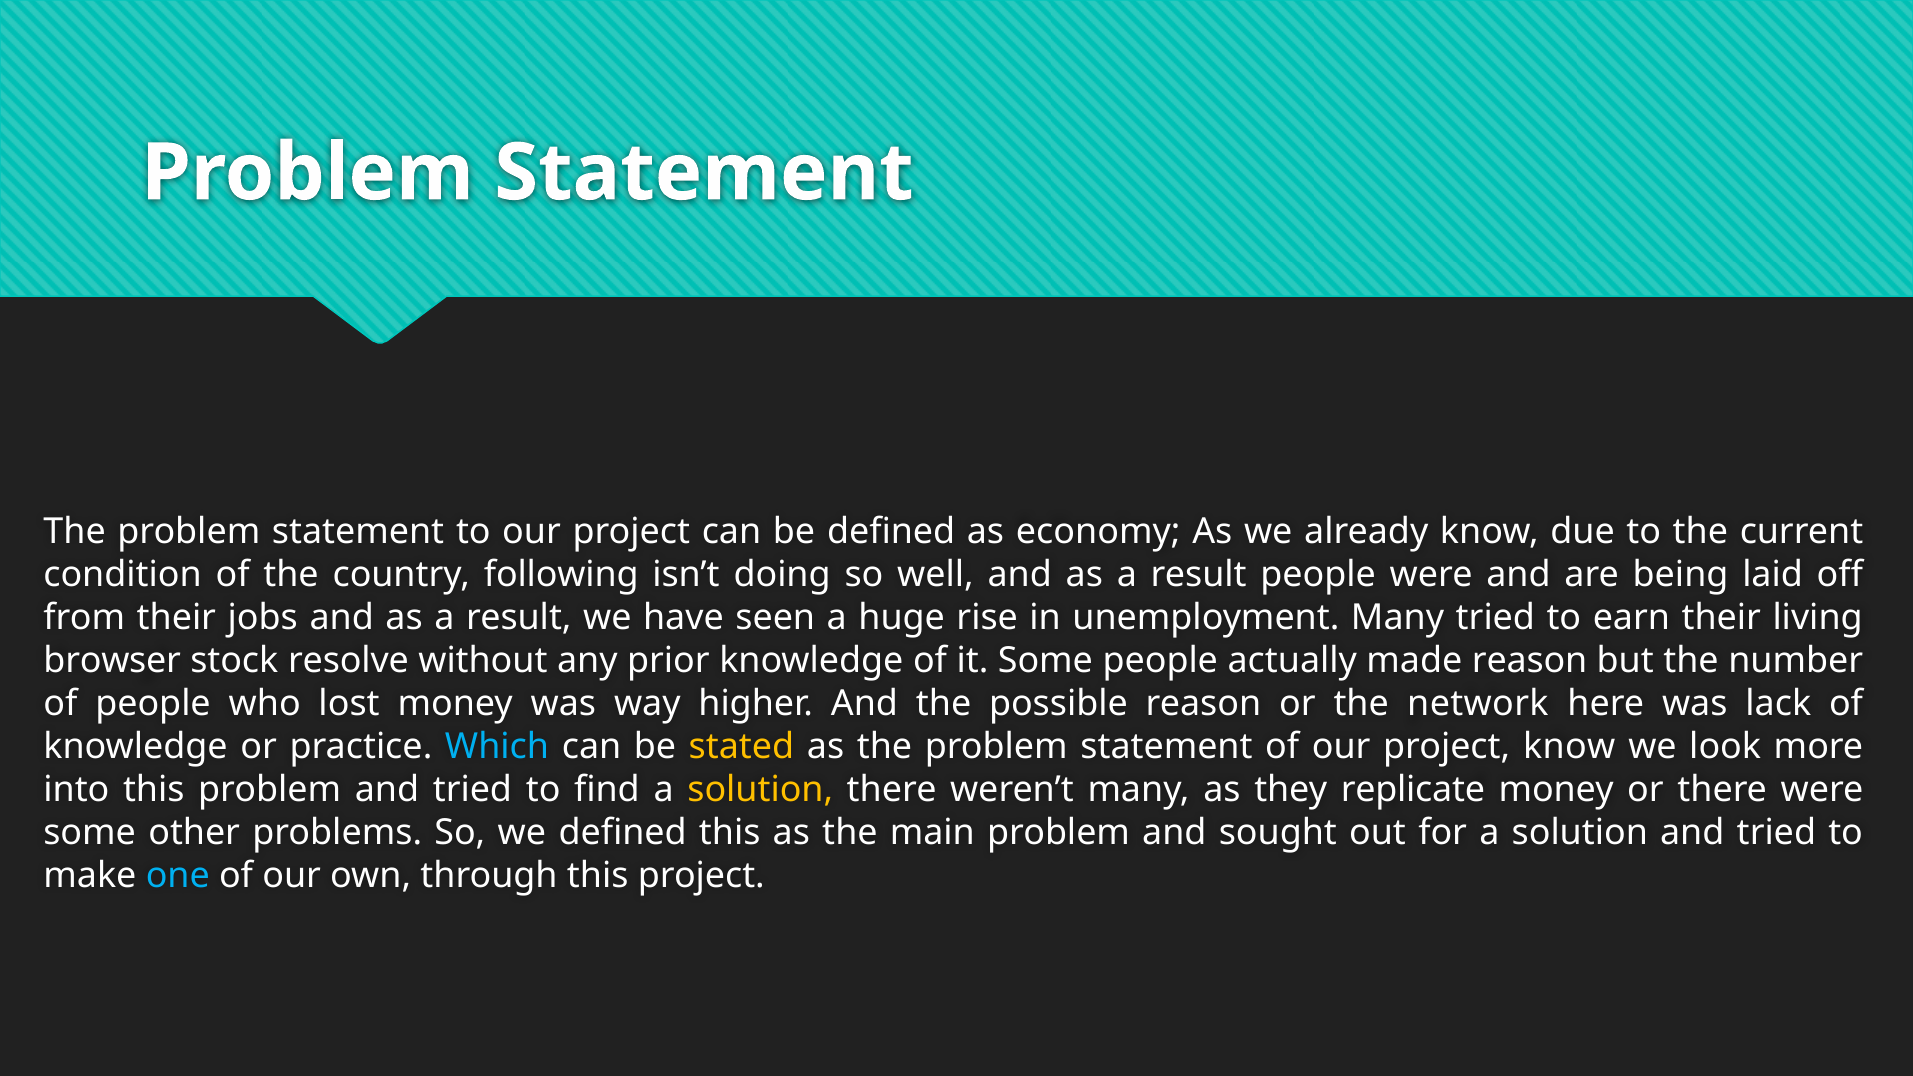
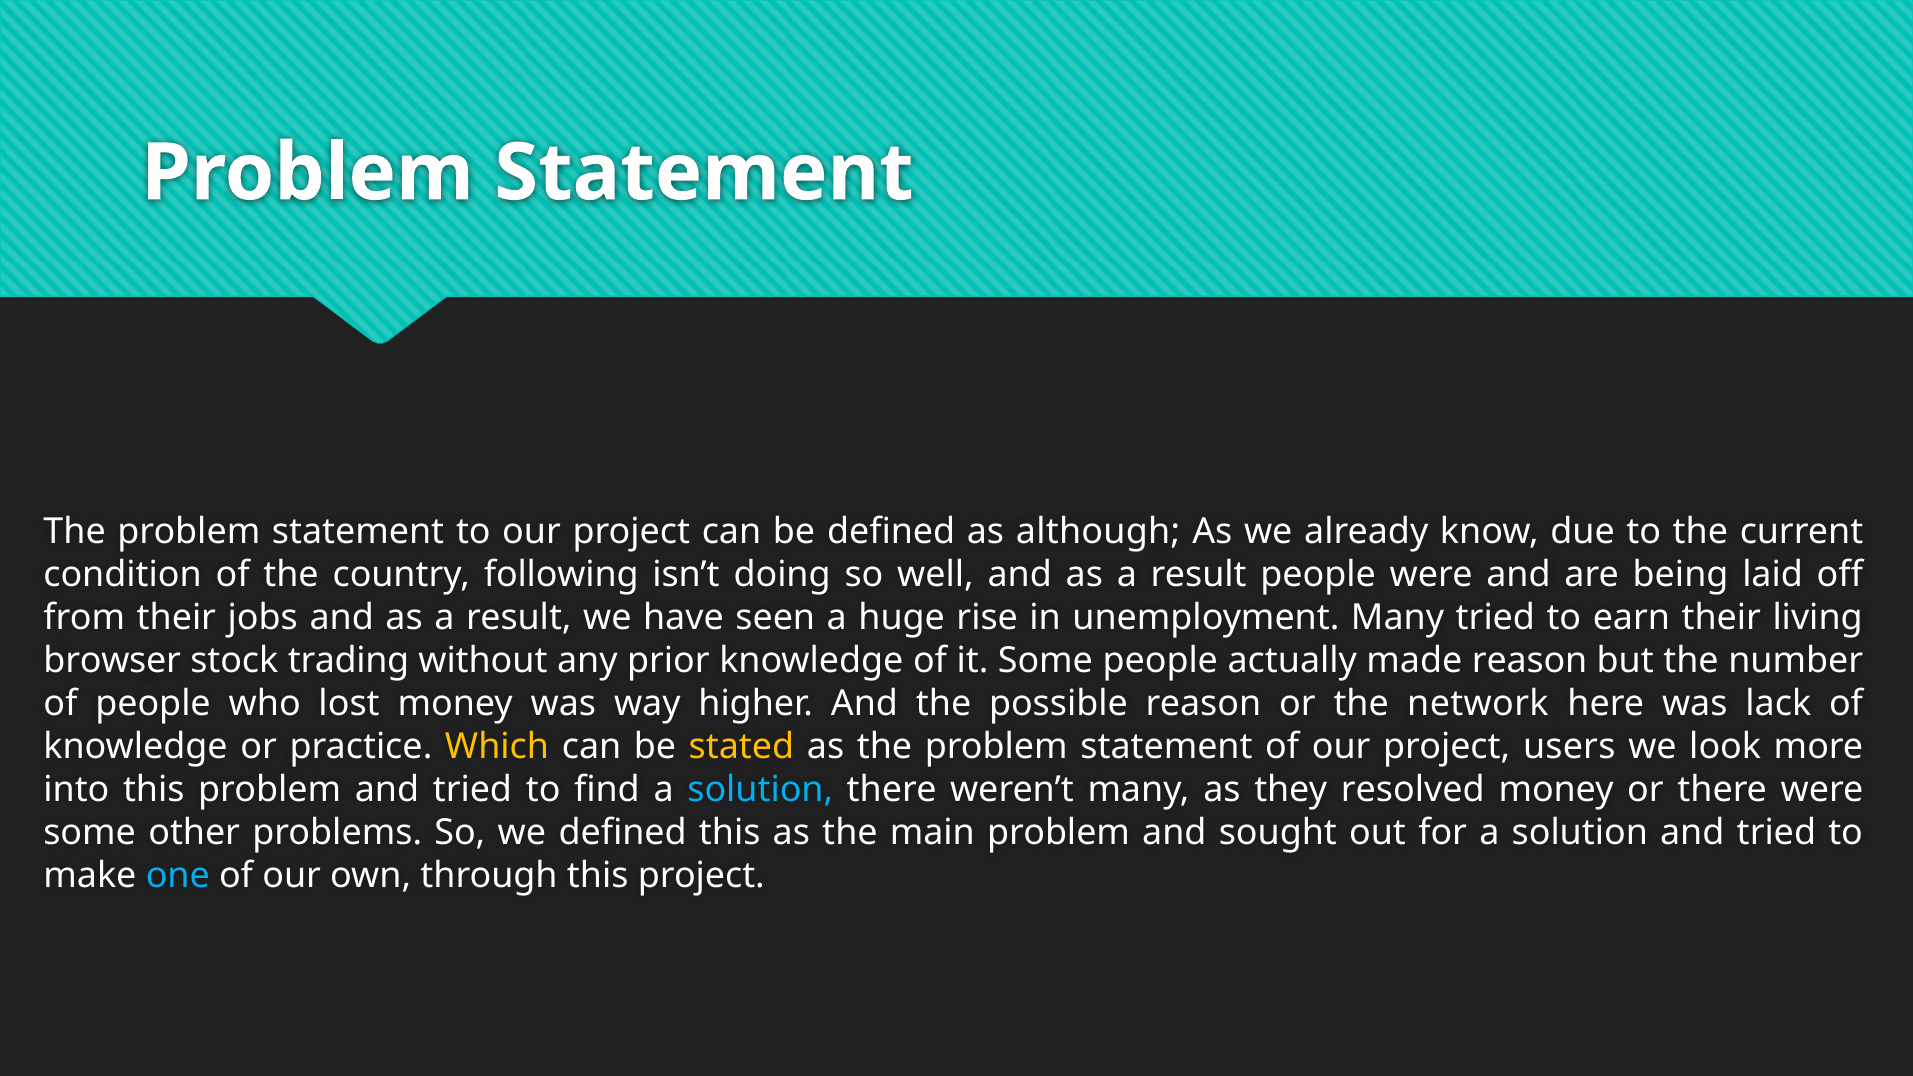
economy: economy -> although (1098, 531)
resolve: resolve -> trading (349, 661)
Which colour: light blue -> yellow (497, 747)
project know: know -> users (1569, 747)
solution colour: yellow -> light blue (760, 790)
replicate: replicate -> resolved (1413, 790)
